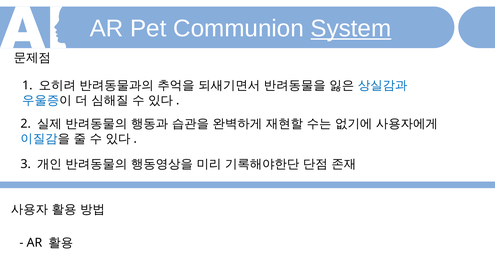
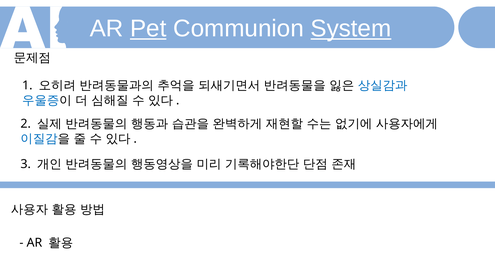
Pet underline: none -> present (148, 29)
